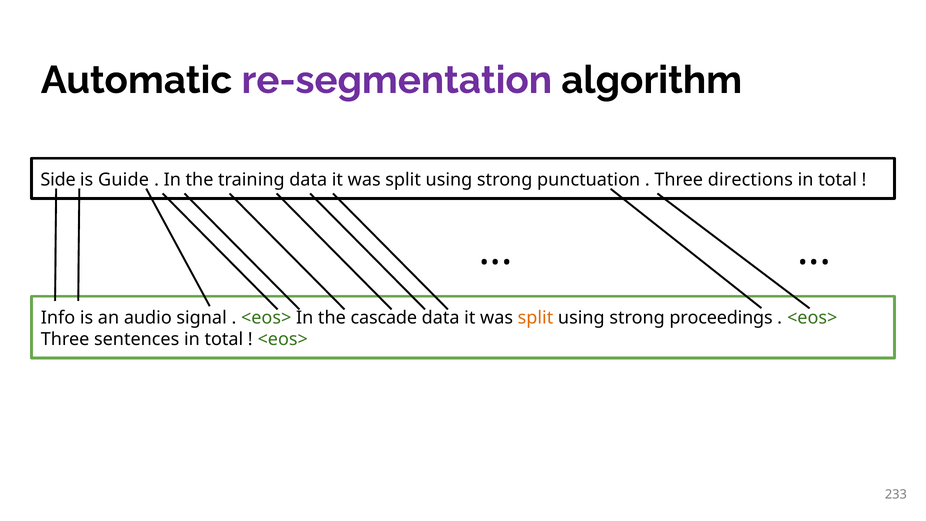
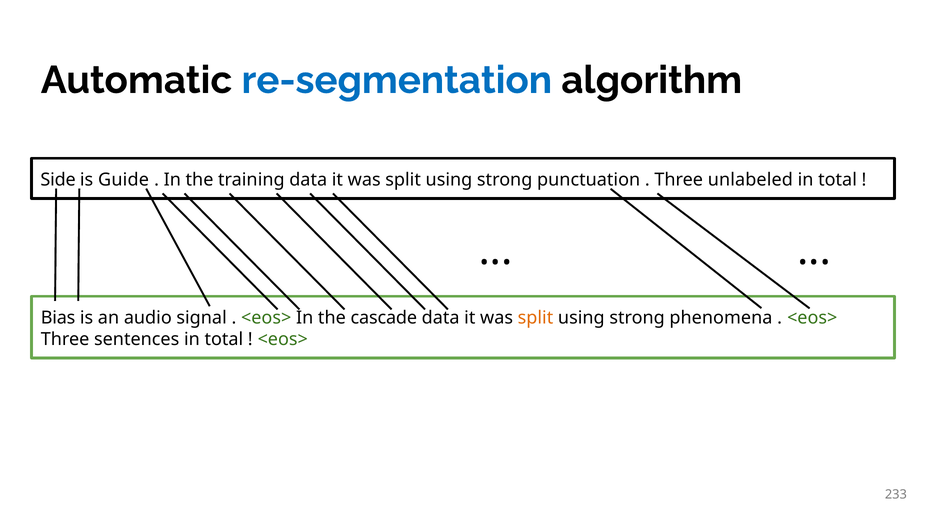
re-segmentation colour: purple -> blue (397, 80)
directions: directions -> unlabeled (750, 180)
Info: Info -> Bias (58, 318)
proceedings: proceedings -> phenomena (721, 318)
